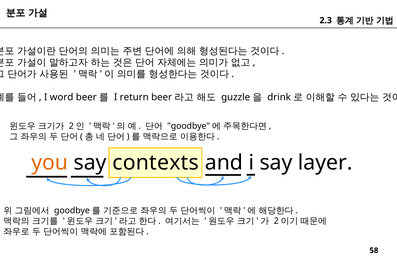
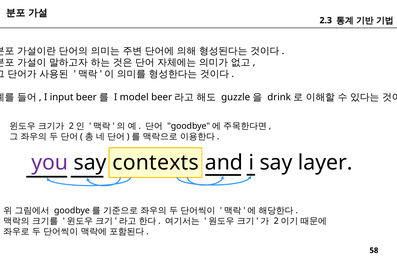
word: word -> input (62, 97)
return: return -> model (134, 97)
you colour: orange -> purple (50, 162)
